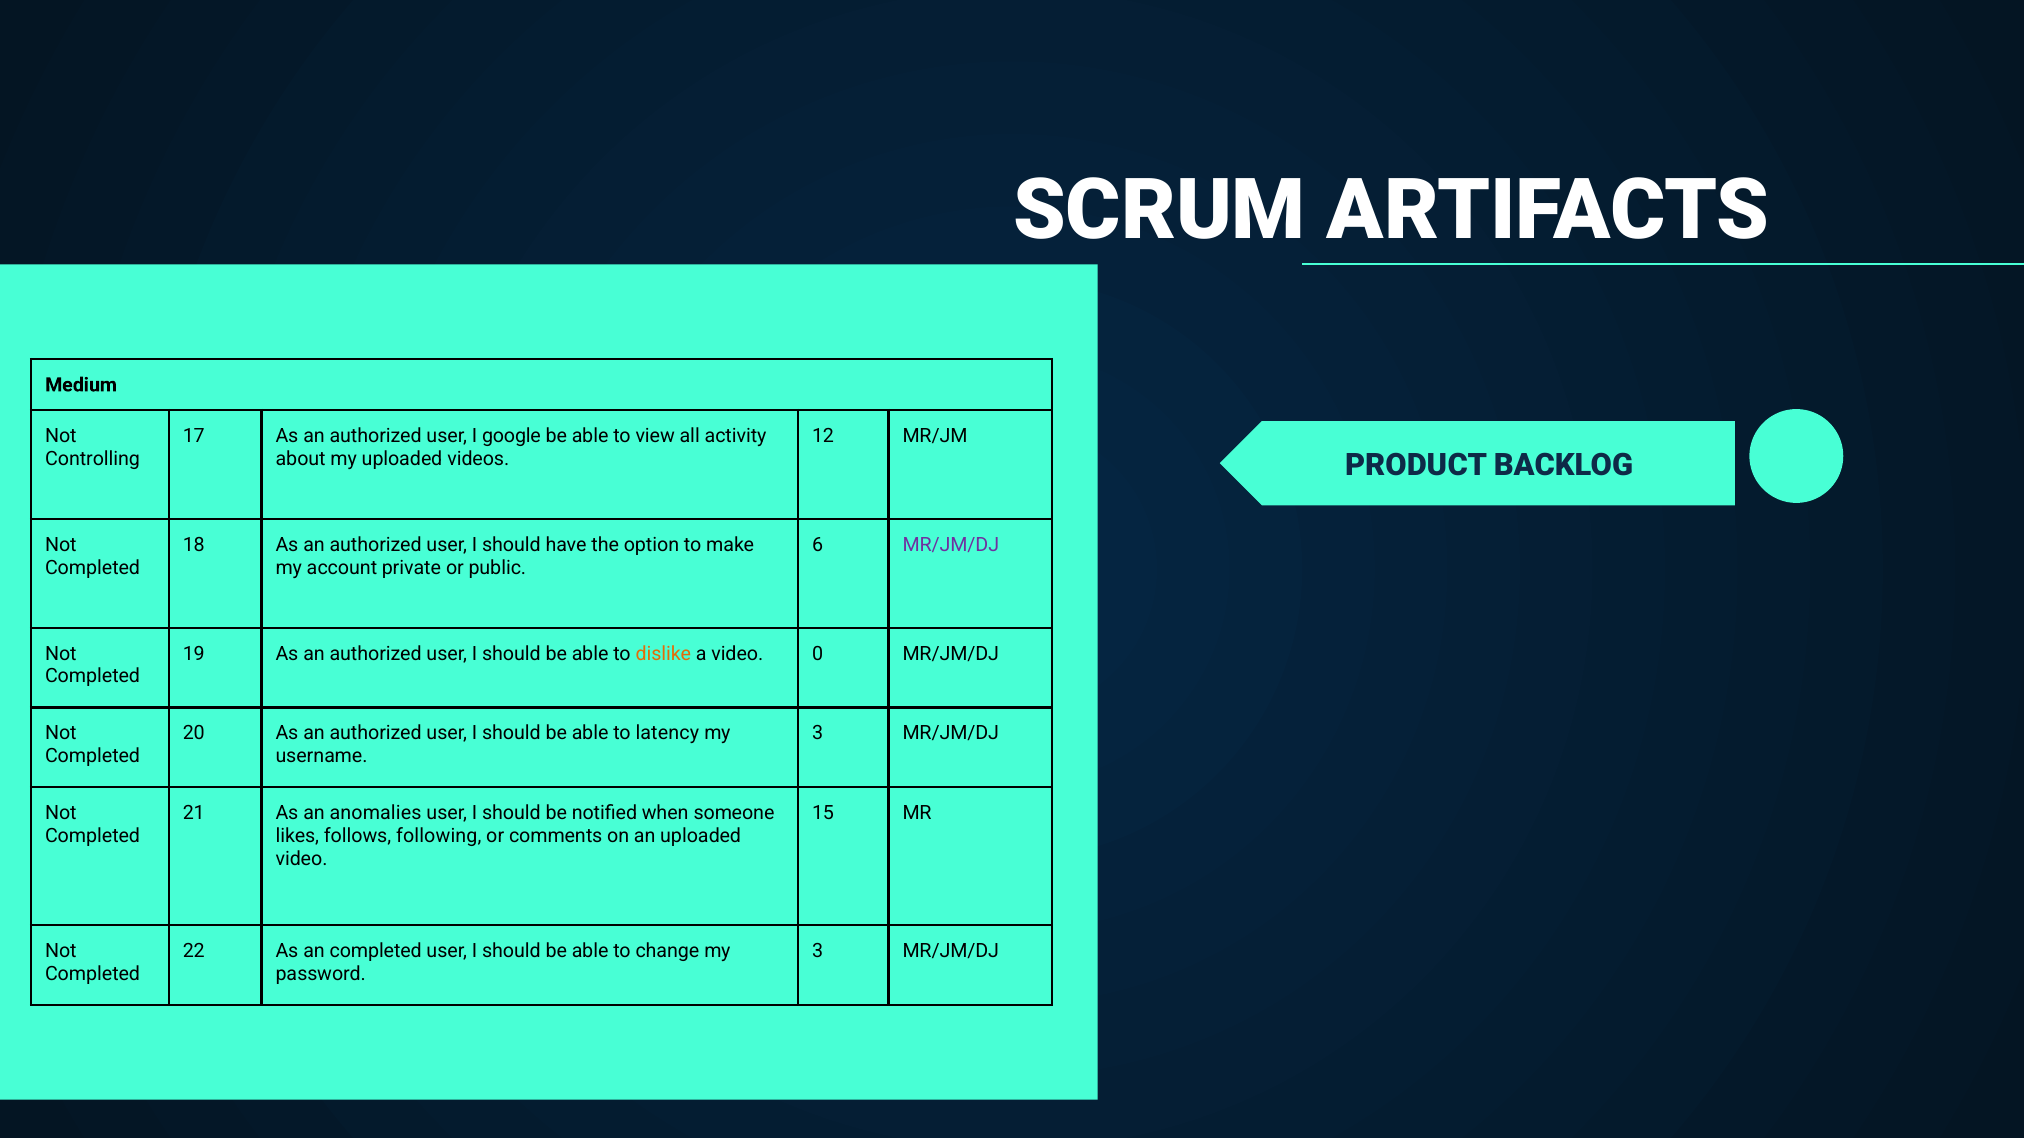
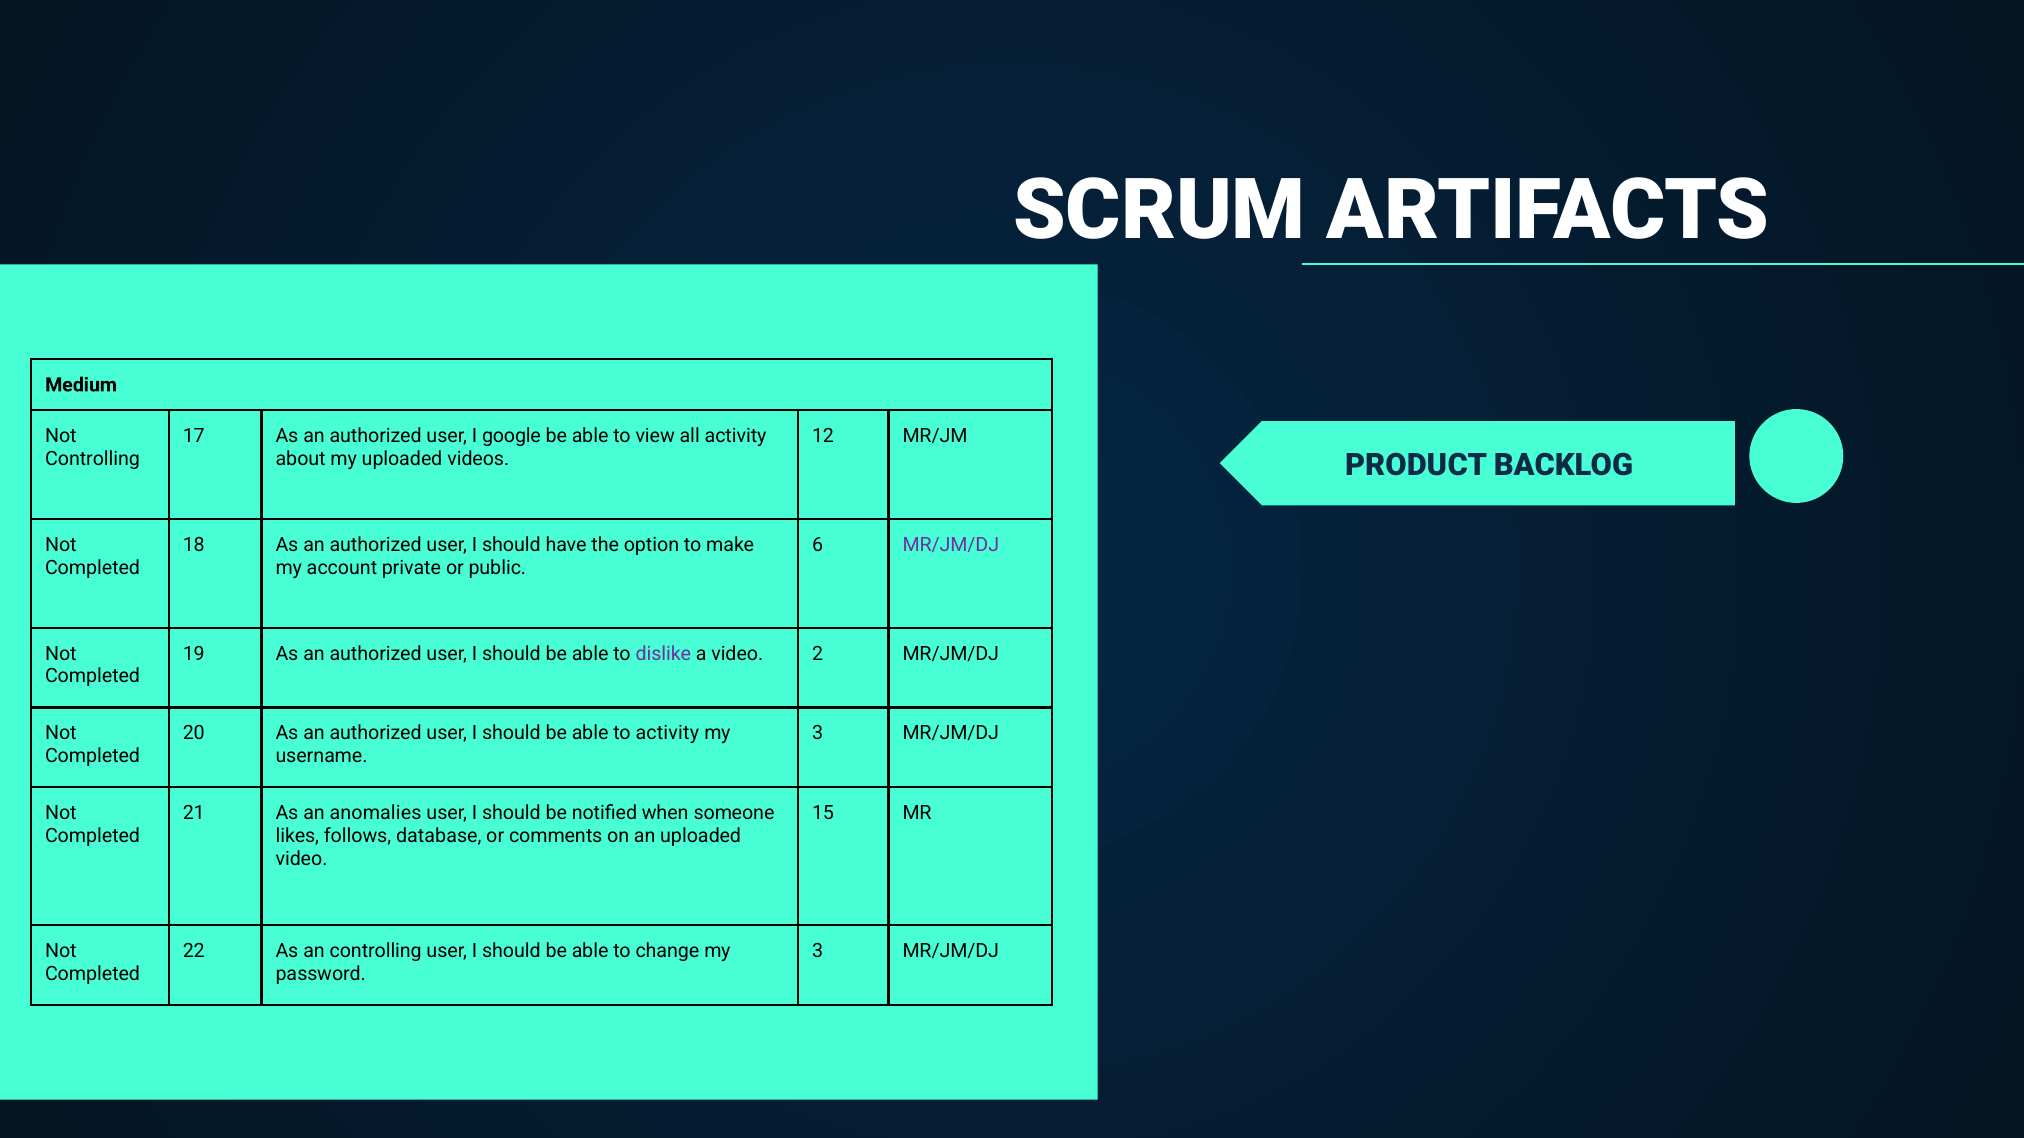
dislike colour: orange -> purple (663, 654)
0: 0 -> 2 (818, 654)
to latency: latency -> activity (667, 734)
following: following -> database (439, 836)
an completed: completed -> controlling (376, 951)
